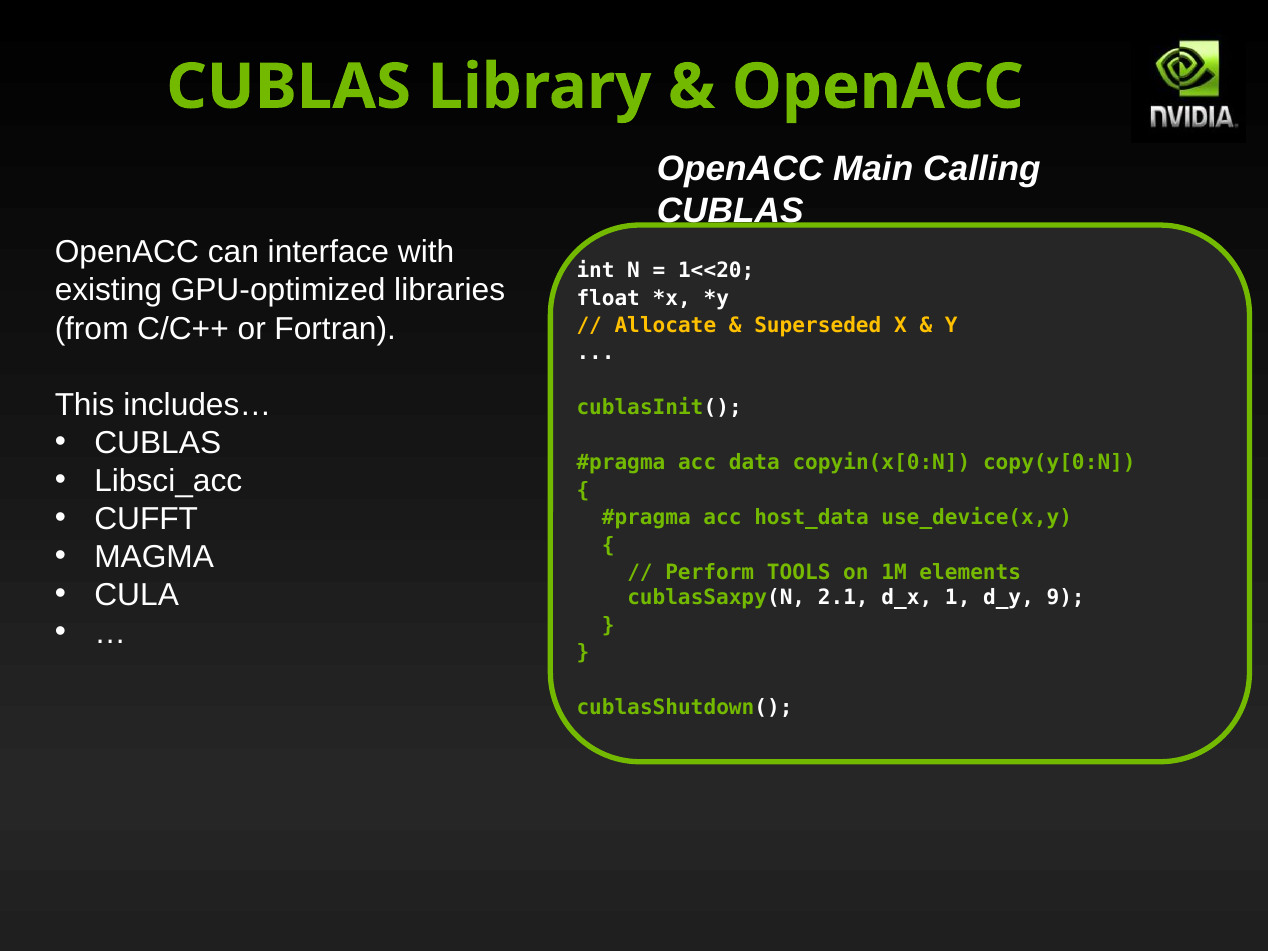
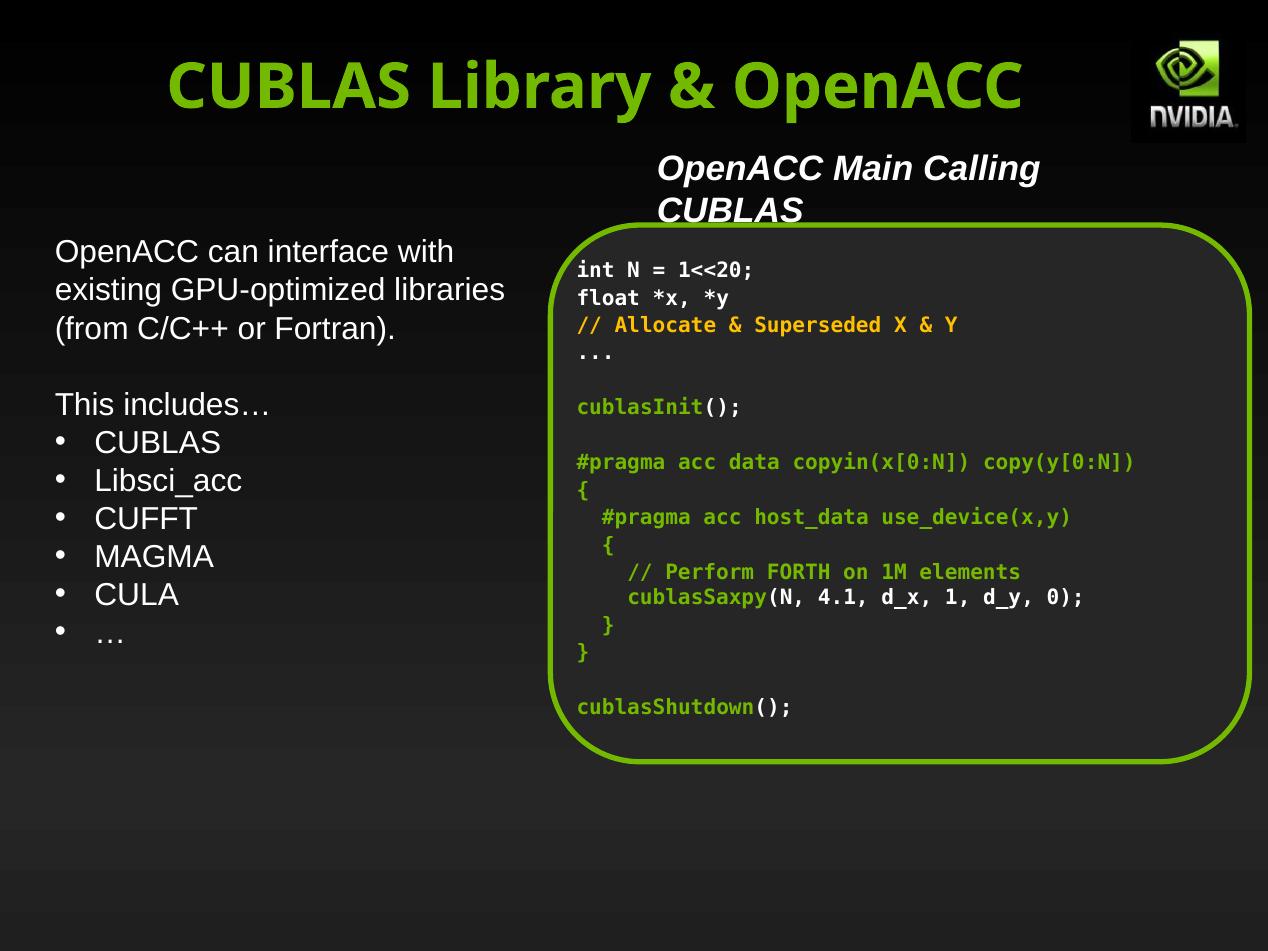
TOOLS: TOOLS -> FORTH (799, 573)
2.1: 2.1 -> 4.1 (843, 598)
9: 9 -> 0 (1066, 598)
